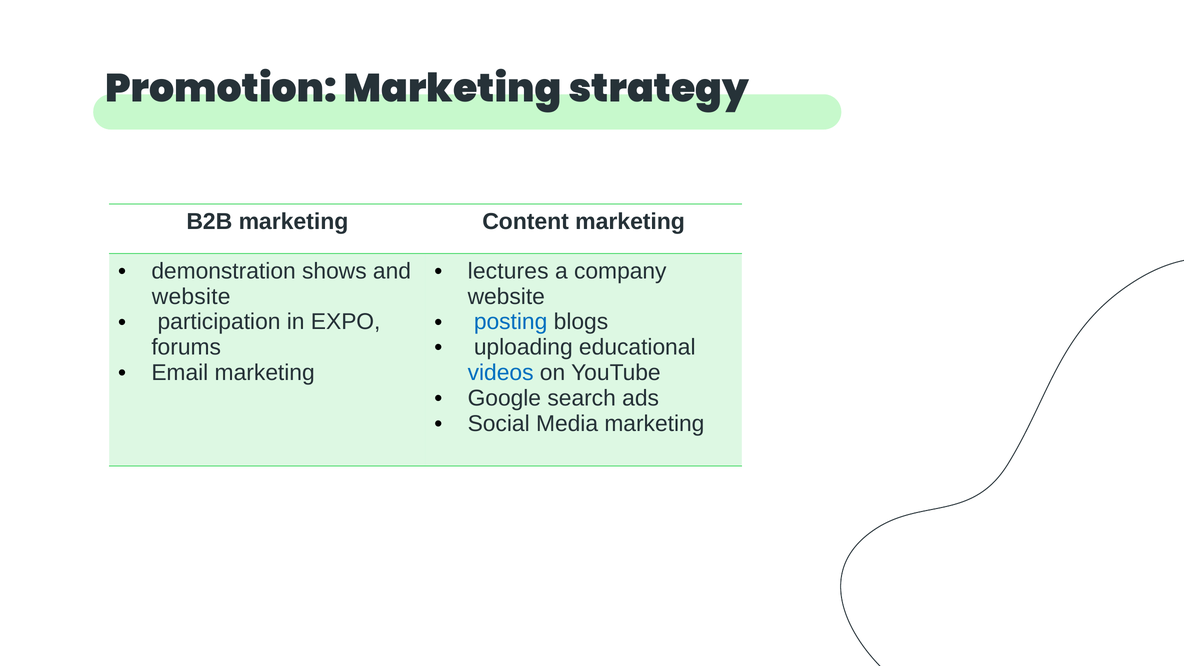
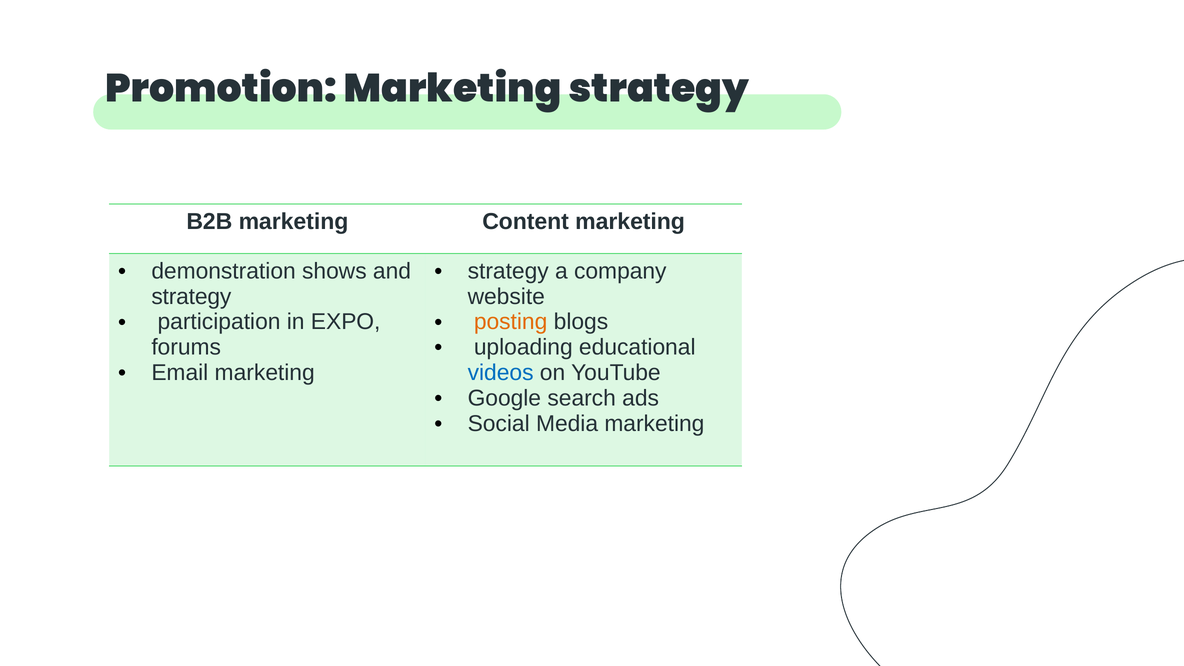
lectures: lectures -> strategy (508, 271)
website: website -> strategy (191, 296)
posting colour: blue -> orange (511, 322)
